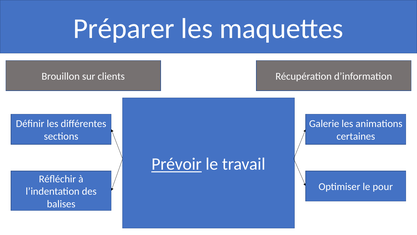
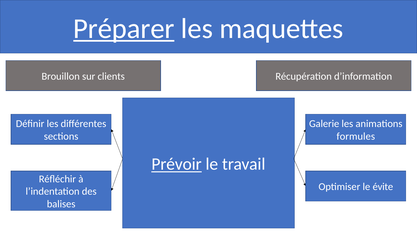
Préparer underline: none -> present (124, 29)
certaines: certaines -> formules (356, 136)
pour: pour -> évite (383, 186)
